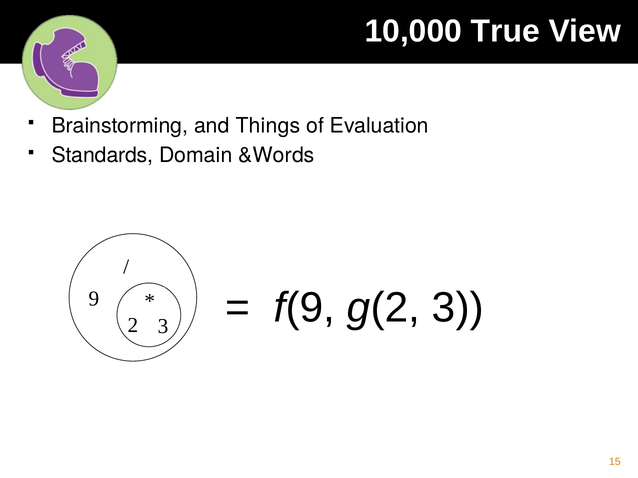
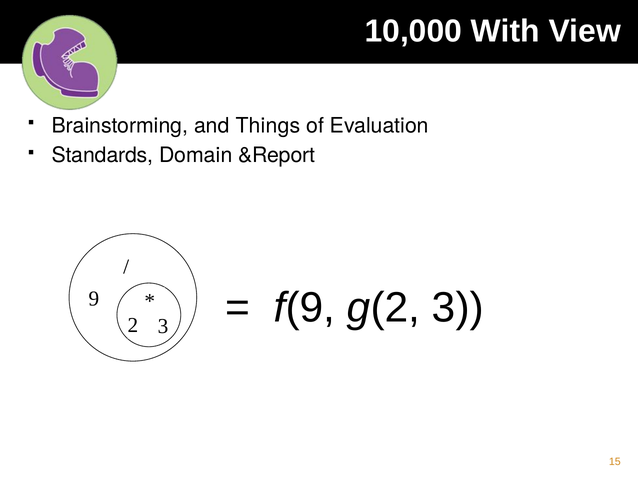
True: True -> With (505, 31)
&Words: &Words -> &Report (277, 156)
